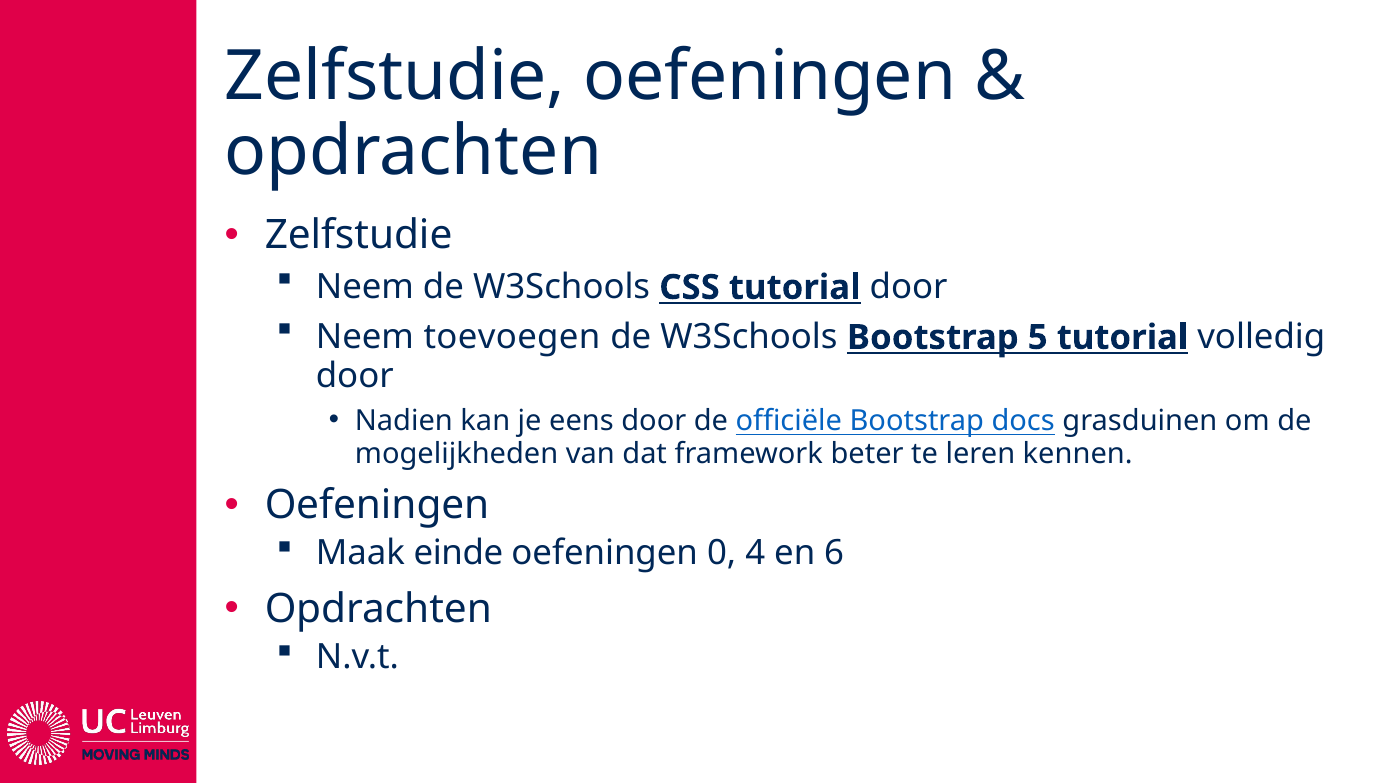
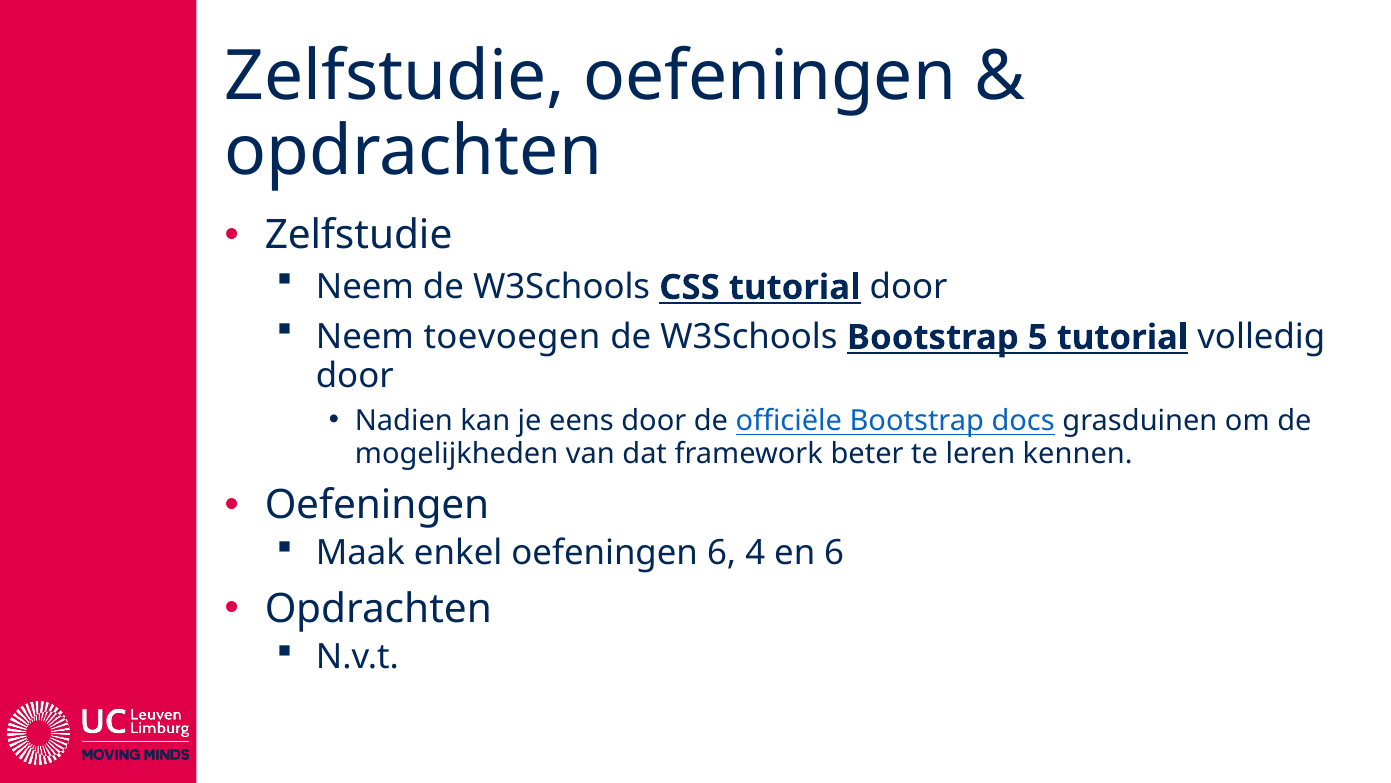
einde: einde -> enkel (458, 553)
oefeningen 0: 0 -> 6 (722, 553)
